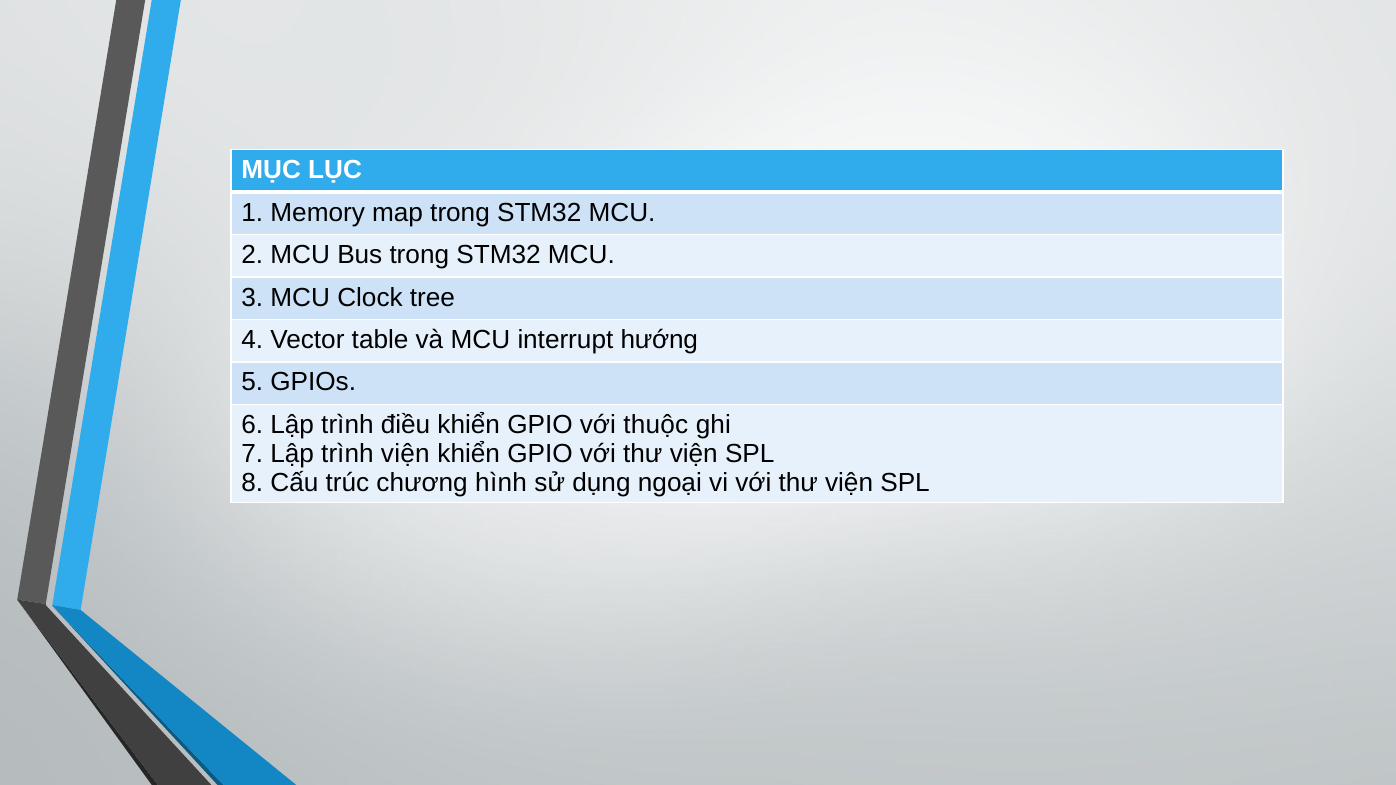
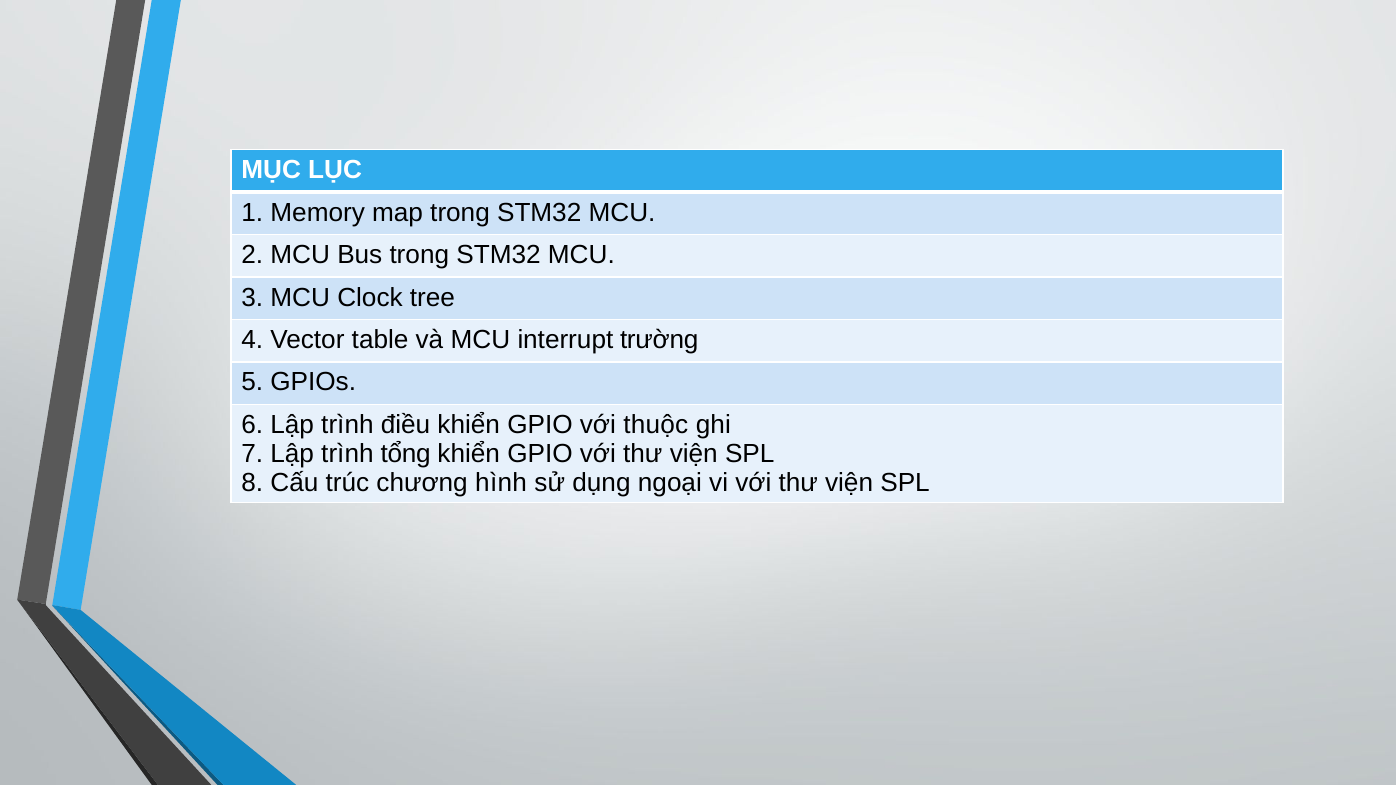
hướng: hướng -> trường (659, 340)
trình viện: viện -> tổng (406, 454)
